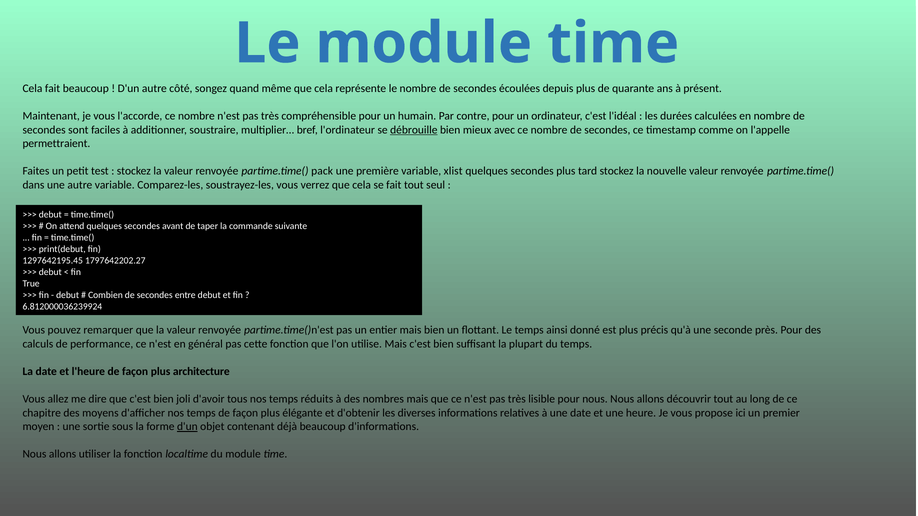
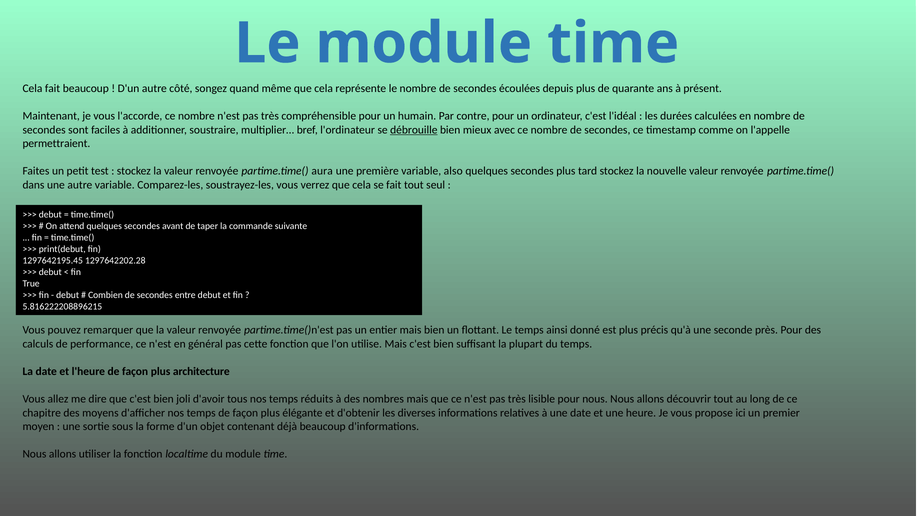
pack: pack -> aura (322, 171)
xlist: xlist -> also (453, 171)
1797642202.27: 1797642202.27 -> 1297642202.28 (115, 261)
6.812000036239924: 6.812000036239924 -> 5.816222208896215 (62, 307)
d'un underline: present -> none (187, 427)
